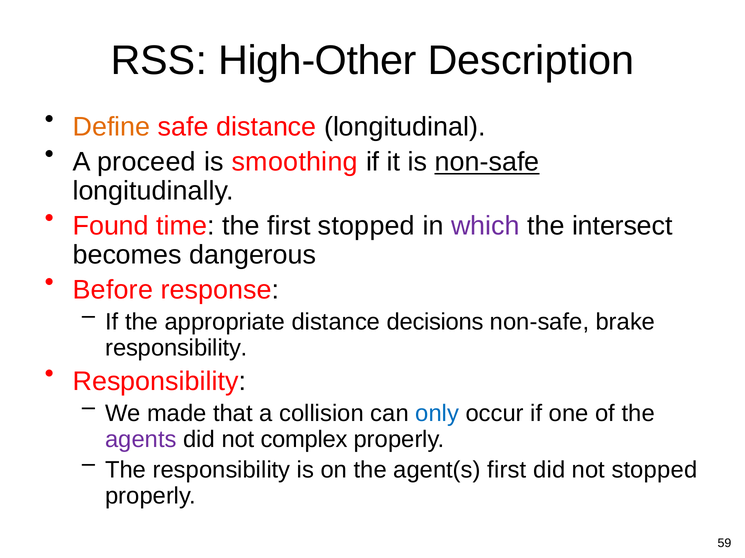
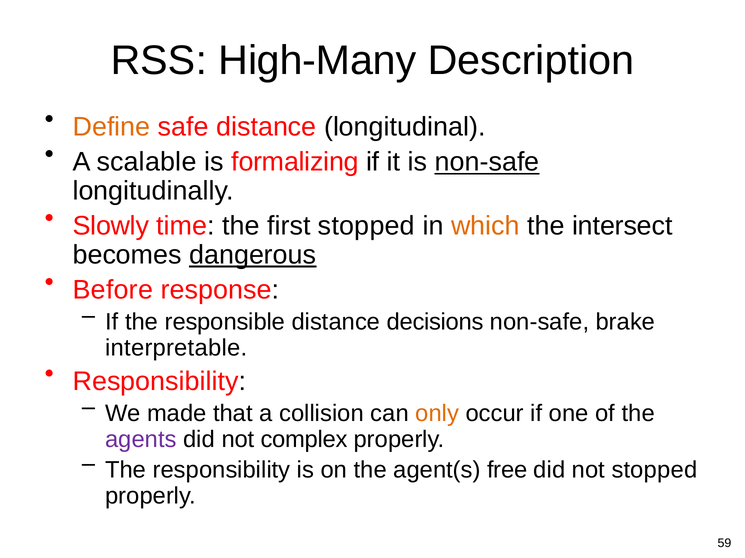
High-Other: High-Other -> High-Many (317, 61)
proceed: proceed -> scalable (147, 162)
smoothing: smoothing -> formalizing (295, 162)
Found: Found -> Slowly (111, 226)
which colour: purple -> orange (485, 226)
dangerous underline: none -> present (253, 255)
appropriate: appropriate -> responsible (225, 323)
responsibility: responsibility -> interpretable (176, 348)
only colour: blue -> orange (437, 414)
agent(s first: first -> free (507, 471)
